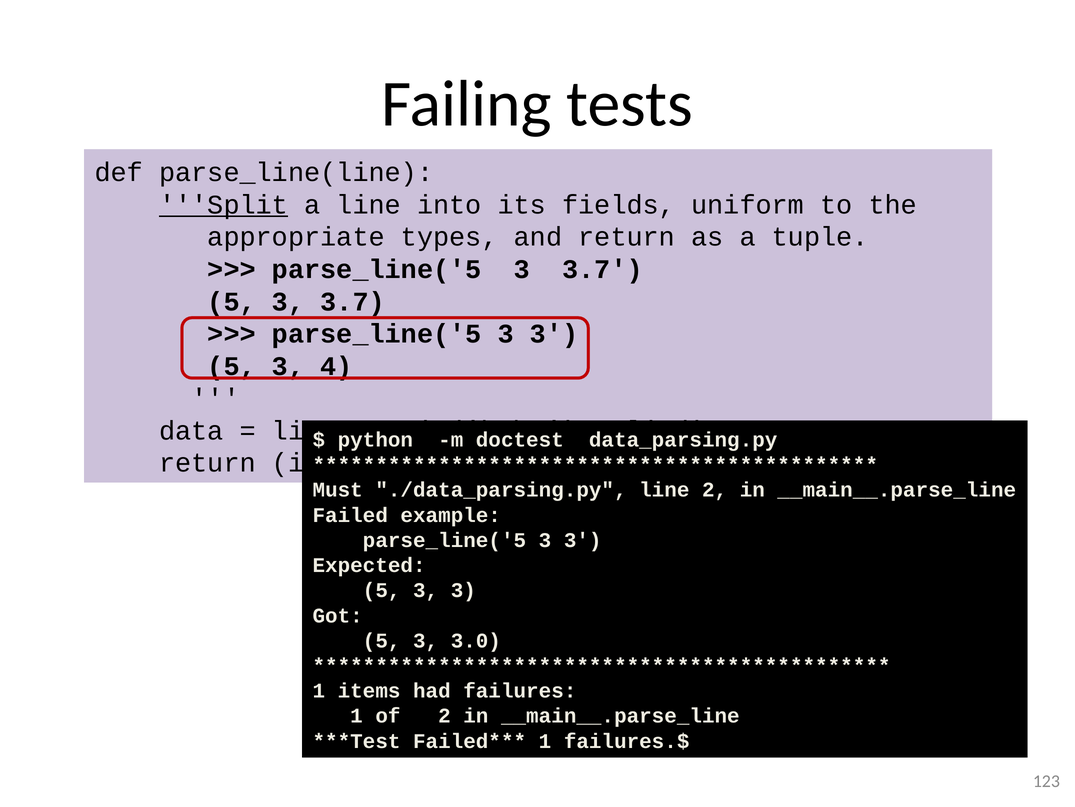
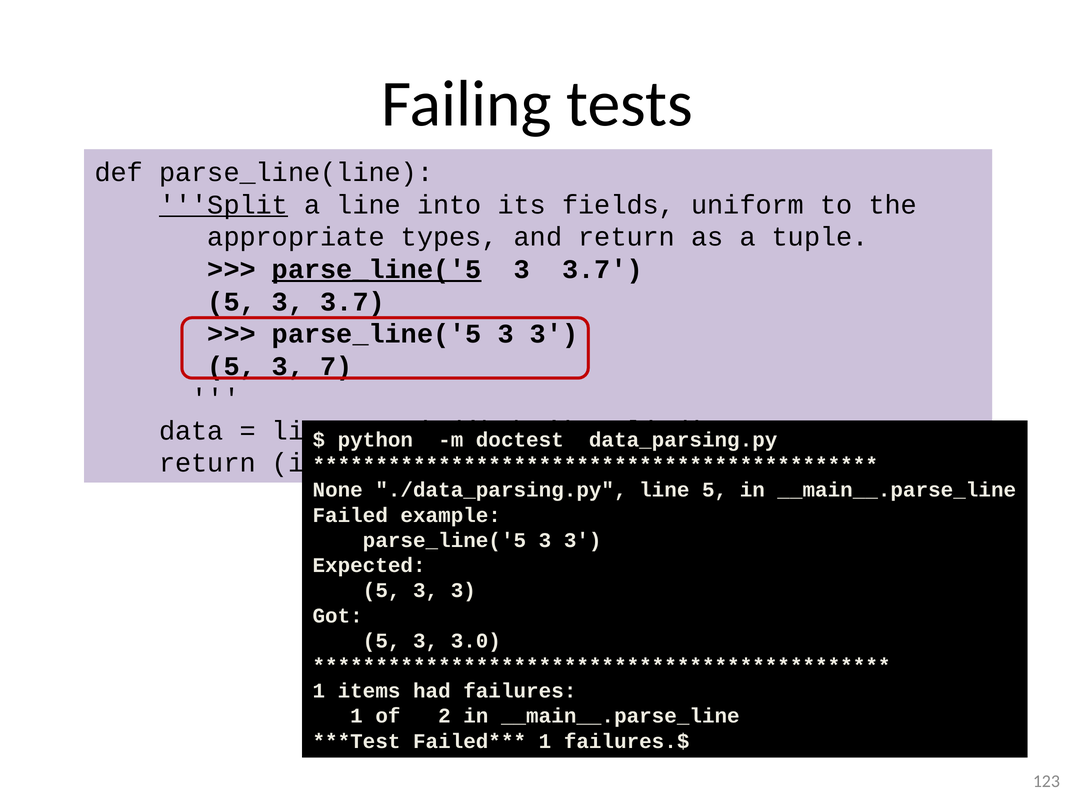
parse_line('5 underline: none -> present (377, 269)
4: 4 -> 7 (336, 366)
Must: Must -> None (338, 490)
line 2: 2 -> 5 (715, 490)
